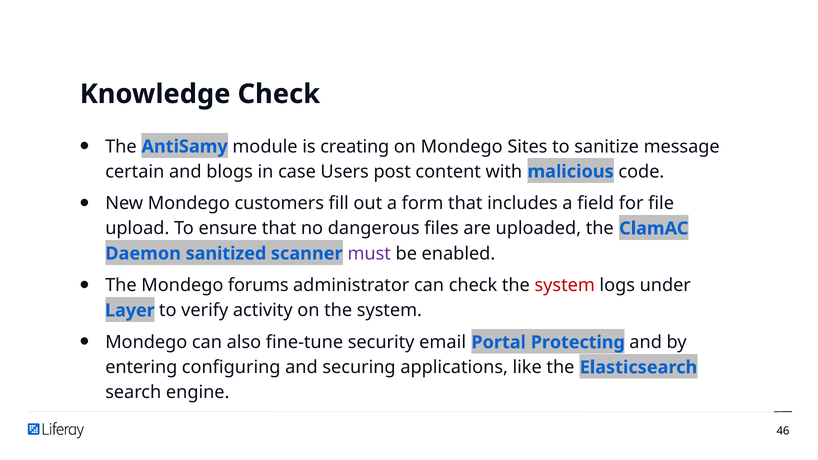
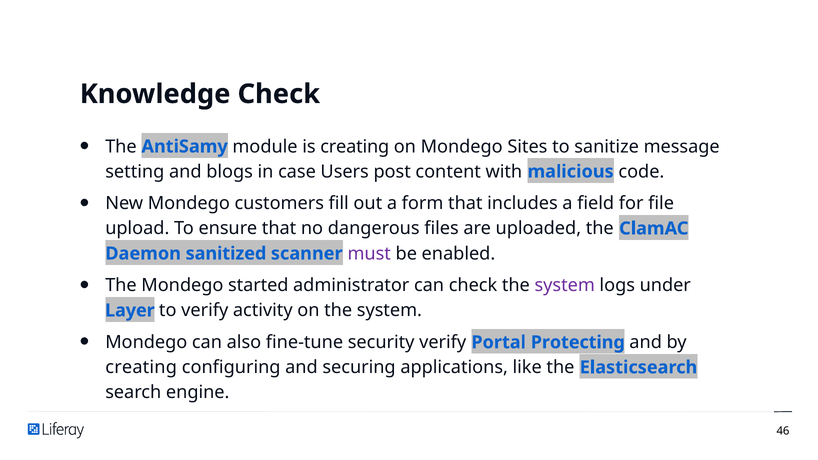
certain: certain -> setting (135, 172)
forums: forums -> started (258, 285)
system colour: red -> purple (565, 285)
security email: email -> verify (443, 342)
entering: entering -> creating (141, 367)
